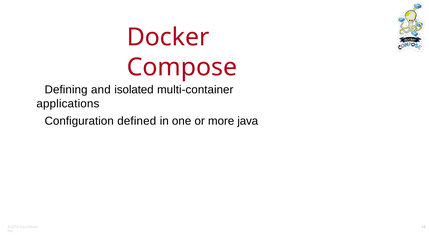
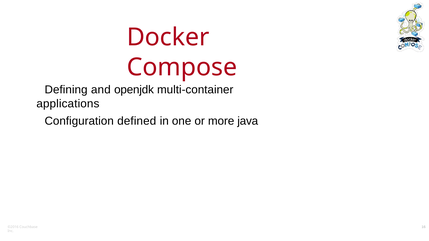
isolated: isolated -> openjdk (134, 90)
